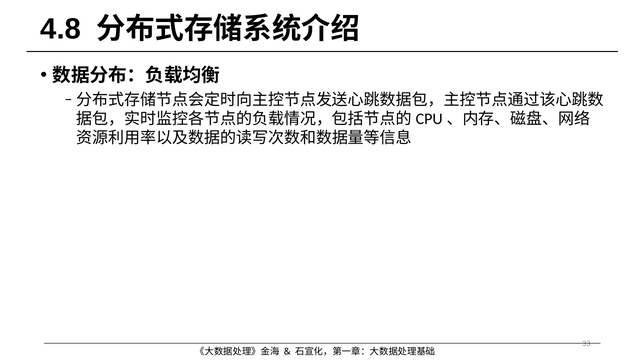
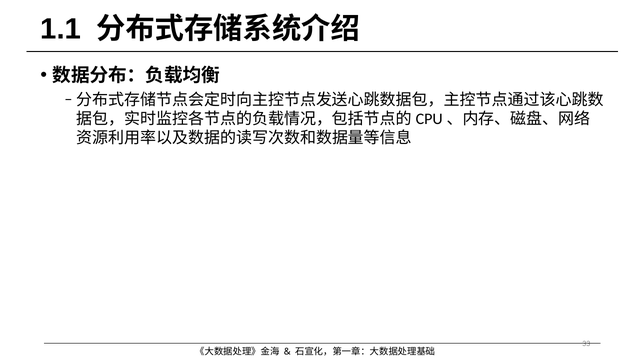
4.8: 4.8 -> 1.1 (61, 29)
